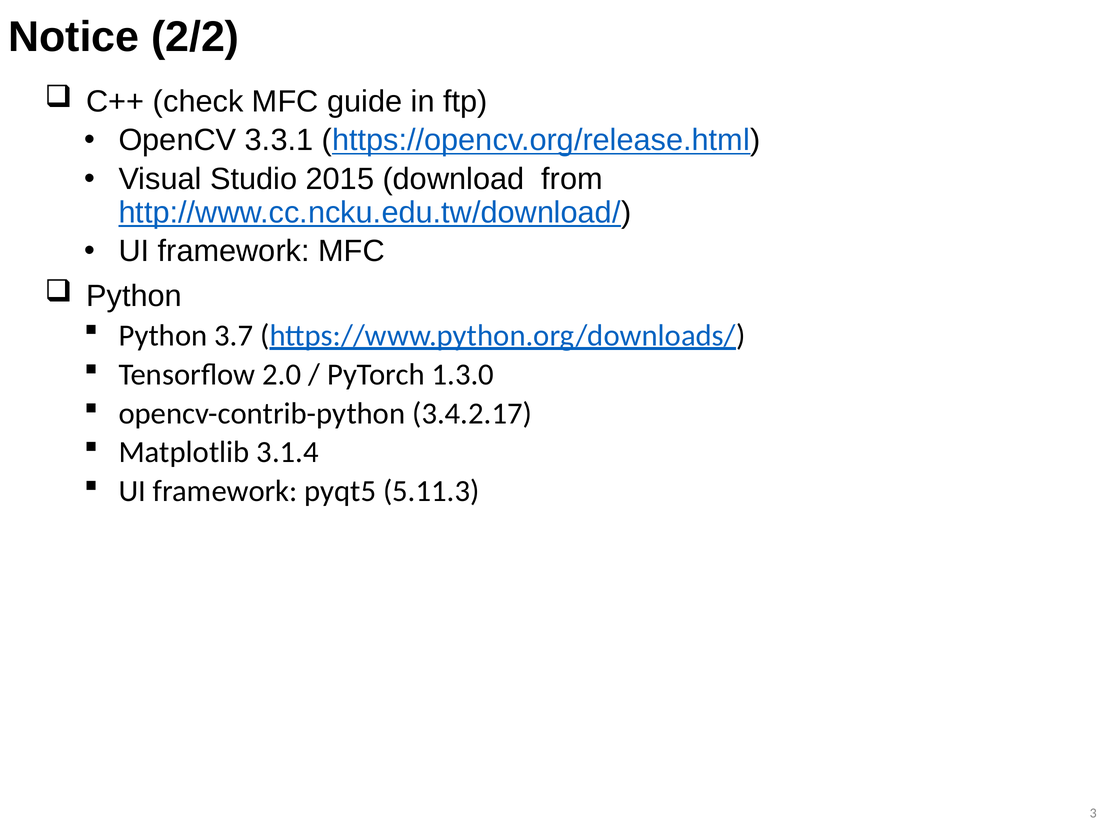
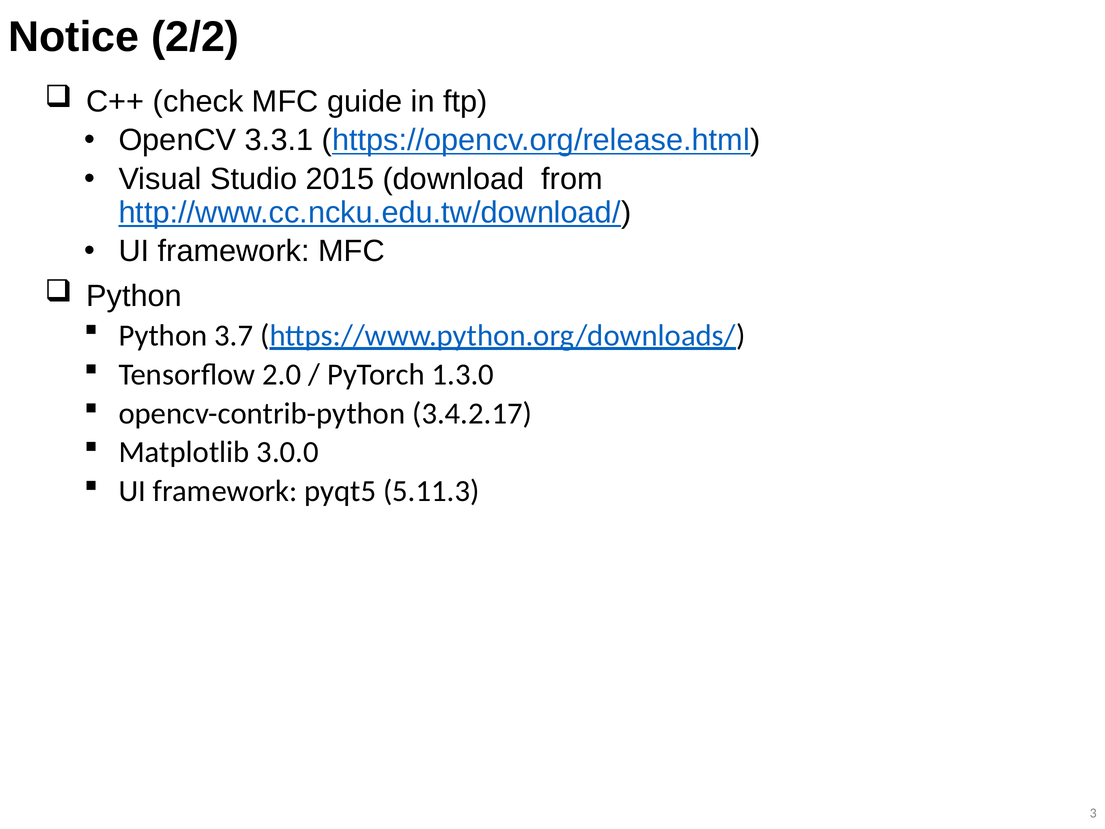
3.1.4: 3.1.4 -> 3.0.0 (288, 452)
